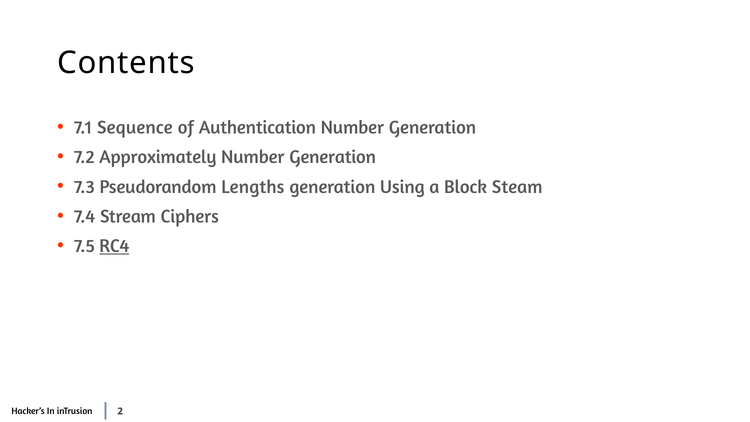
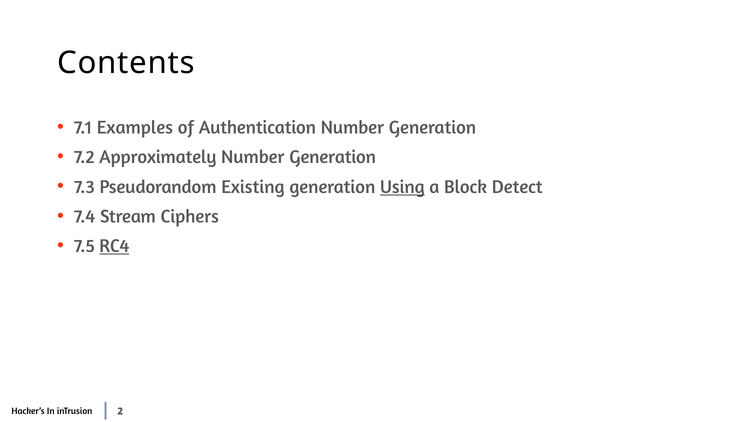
Sequence: Sequence -> Examples (135, 128)
Lengths: Lengths -> Existing (253, 187)
Using underline: none -> present (402, 187)
Steam: Steam -> Detect (517, 187)
